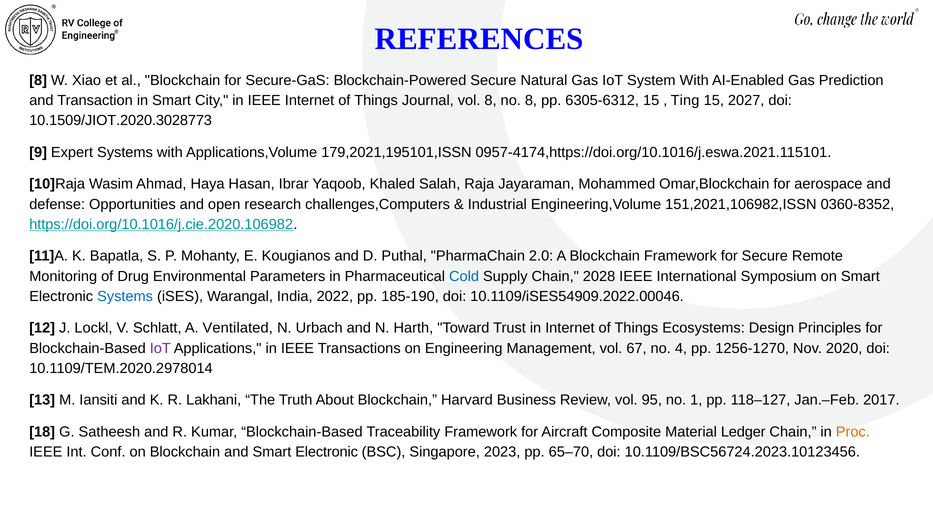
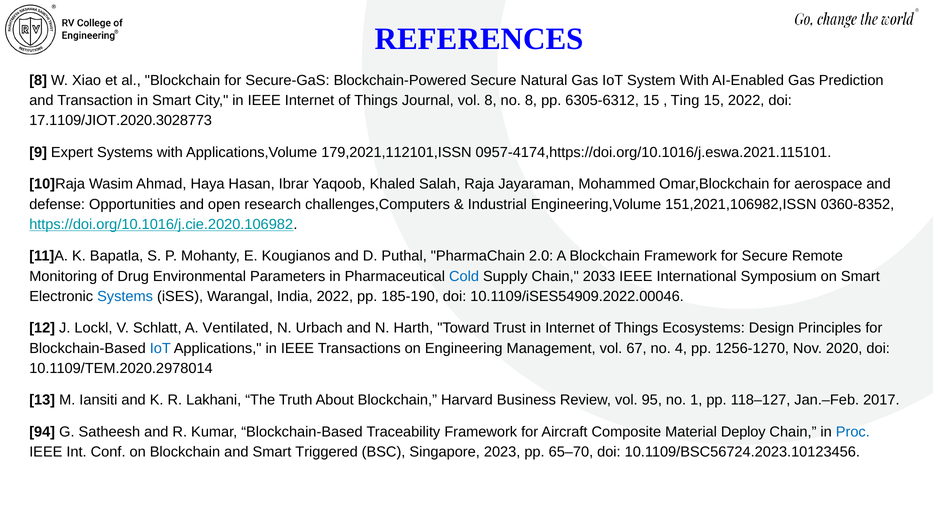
15 2027: 2027 -> 2022 (746, 100)
10.1509/JIOT.2020.3028773: 10.1509/JIOT.2020.3028773 -> 17.1109/JIOT.2020.3028773 (121, 121)
179,2021,195101,ISSN: 179,2021,195101,ISSN -> 179,2021,112101,ISSN (396, 152)
2028: 2028 -> 2033 (599, 276)
IoT colour: purple -> blue (160, 348)
18: 18 -> 94 (42, 432)
Ledger: Ledger -> Deploy (743, 432)
Proc colour: orange -> blue (853, 432)
and Smart Electronic: Electronic -> Triggered (327, 452)
